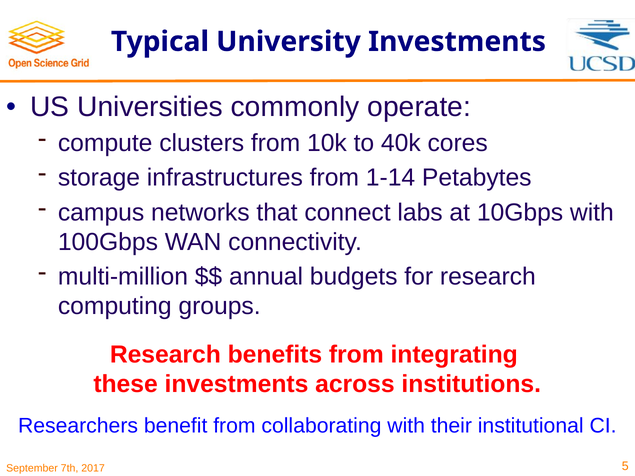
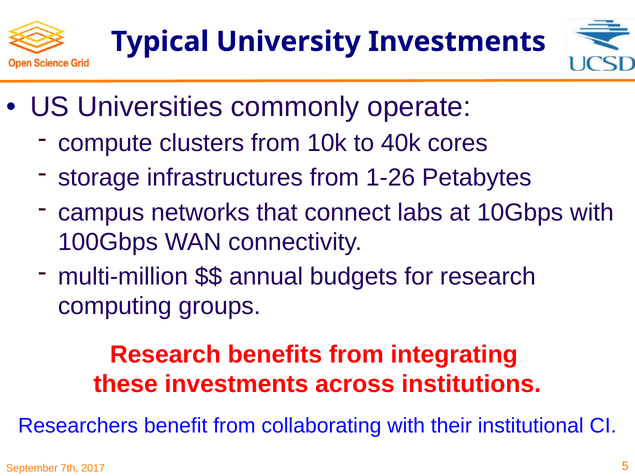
1-14: 1-14 -> 1-26 (391, 178)
